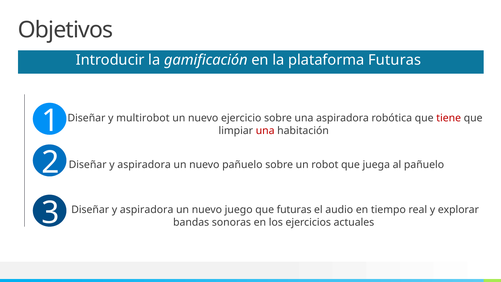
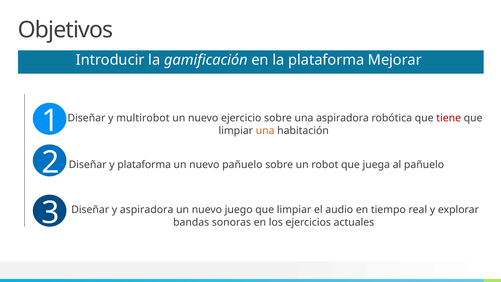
plataforma Futuras: Futuras -> Mejorar (395, 60)
una colour: red -> orange (265, 131)
aspiradora: aspiradora -> plataforma (144, 165)
juego que futuras: futuras -> limpiar (294, 210)
